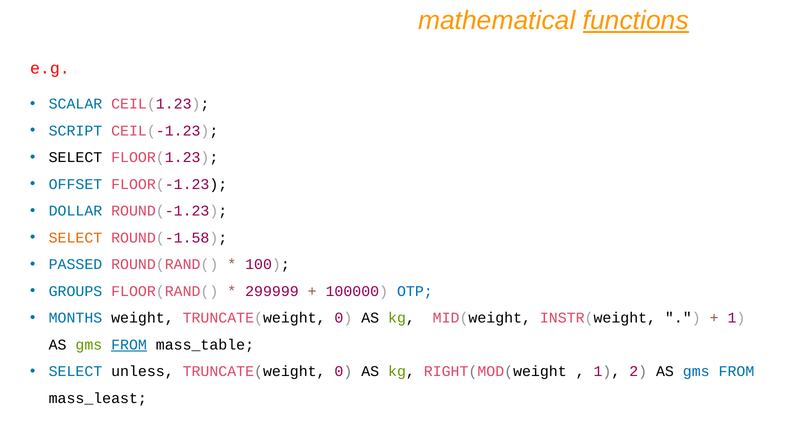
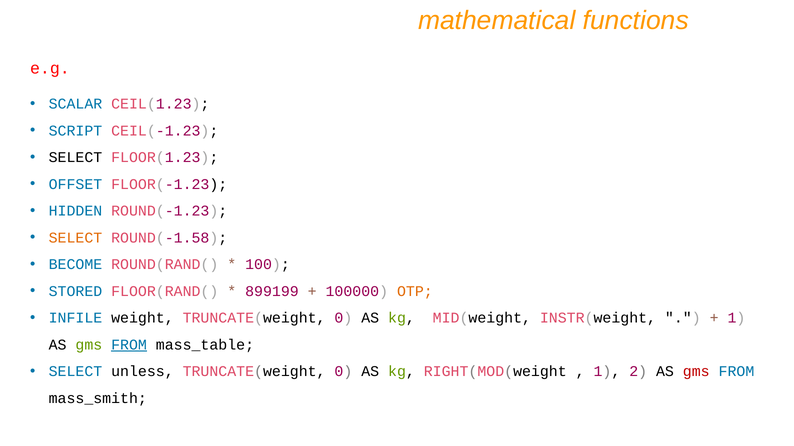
functions underline: present -> none (636, 21)
DOLLAR: DOLLAR -> HIDDEN (75, 211)
PASSED: PASSED -> BECOME (75, 265)
GROUPS: GROUPS -> STORED (75, 292)
299999: 299999 -> 899199 (272, 292)
OTP colour: blue -> orange (415, 292)
MONTHS: MONTHS -> INFILE (75, 318)
gms colour: blue -> red (696, 372)
mass_least: mass_least -> mass_smith (98, 399)
